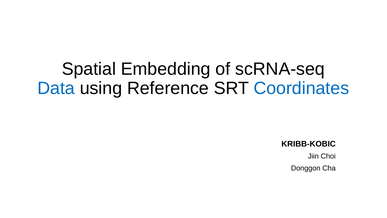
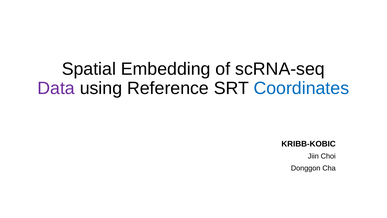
Data colour: blue -> purple (56, 88)
